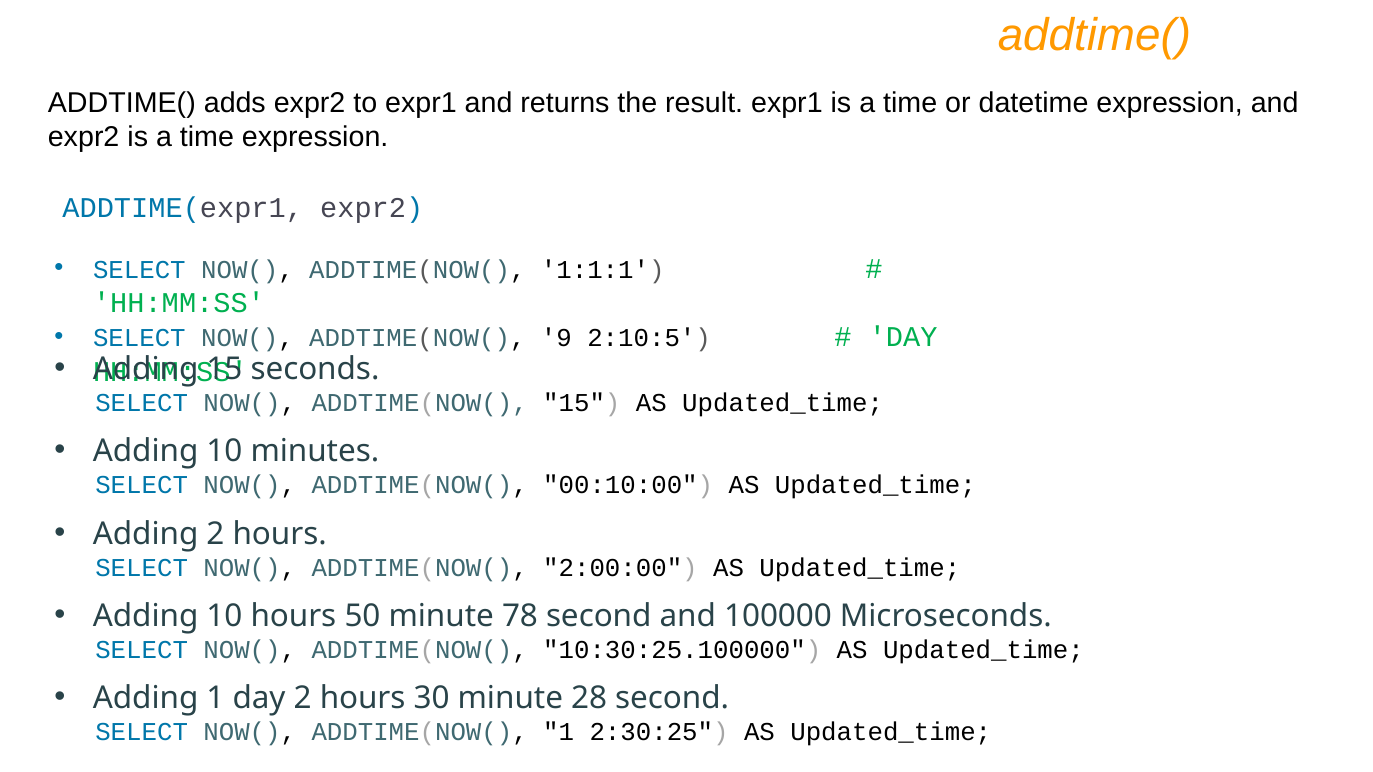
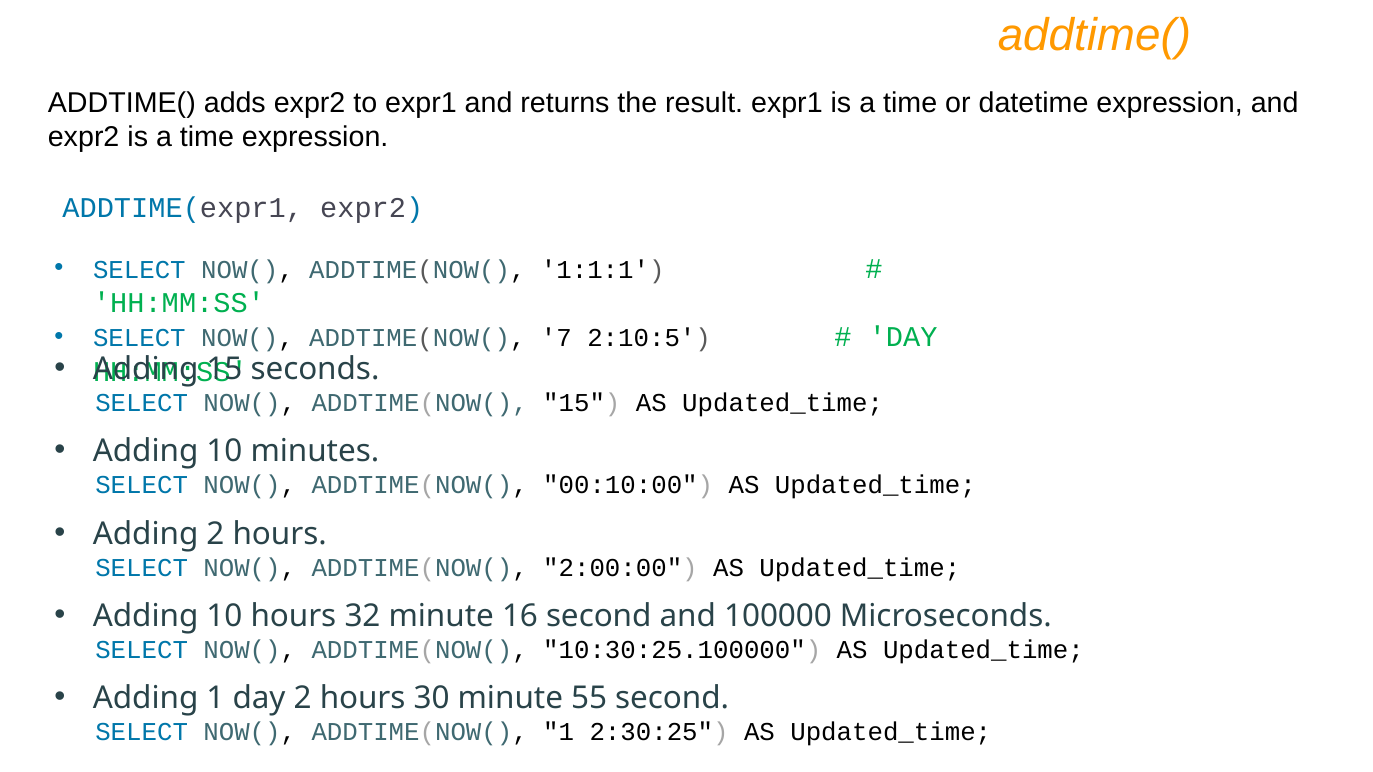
9: 9 -> 7 (556, 339)
50: 50 -> 32 (362, 616)
78: 78 -> 16 (520, 616)
28: 28 -> 55 (589, 699)
